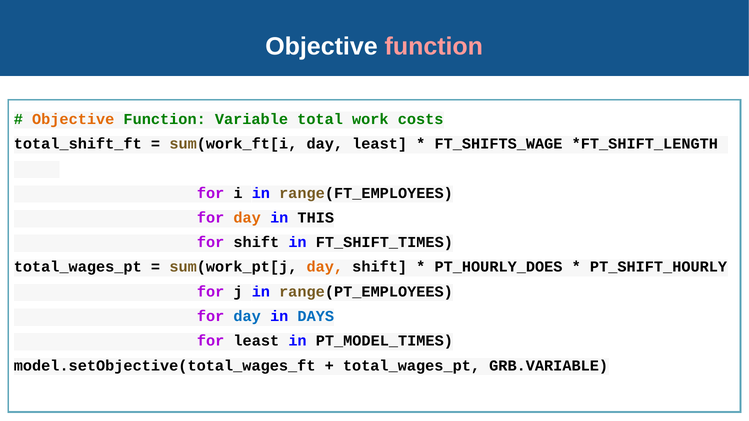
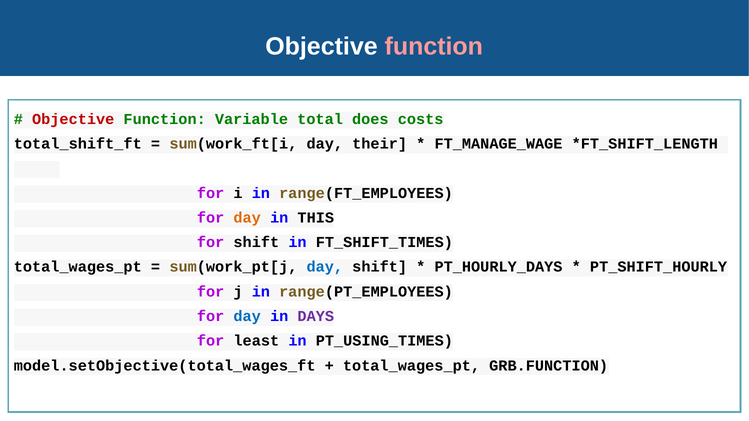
Objective colour: orange -> red (73, 119)
work: work -> does (370, 119)
day least: least -> their (380, 144)
FT_SHIFTS_WAGE: FT_SHIFTS_WAGE -> FT_MANAGE_WAGE (499, 144)
day colour: orange -> blue (325, 267)
PT_HOURLY_DOES: PT_HOURLY_DOES -> PT_HOURLY_DAYS (499, 267)
DAYS colour: blue -> purple (316, 316)
PT_MODEL_TIMES: PT_MODEL_TIMES -> PT_USING_TIMES (384, 341)
GRB.VARIABLE: GRB.VARIABLE -> GRB.FUNCTION (549, 366)
